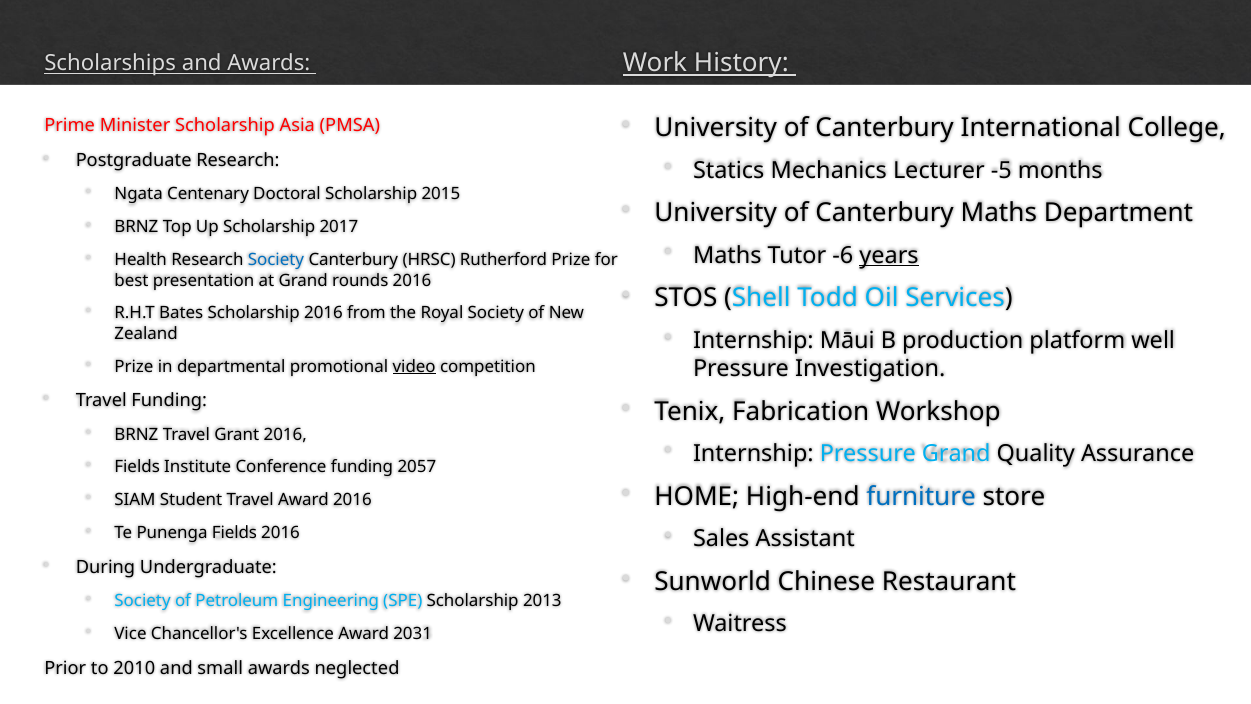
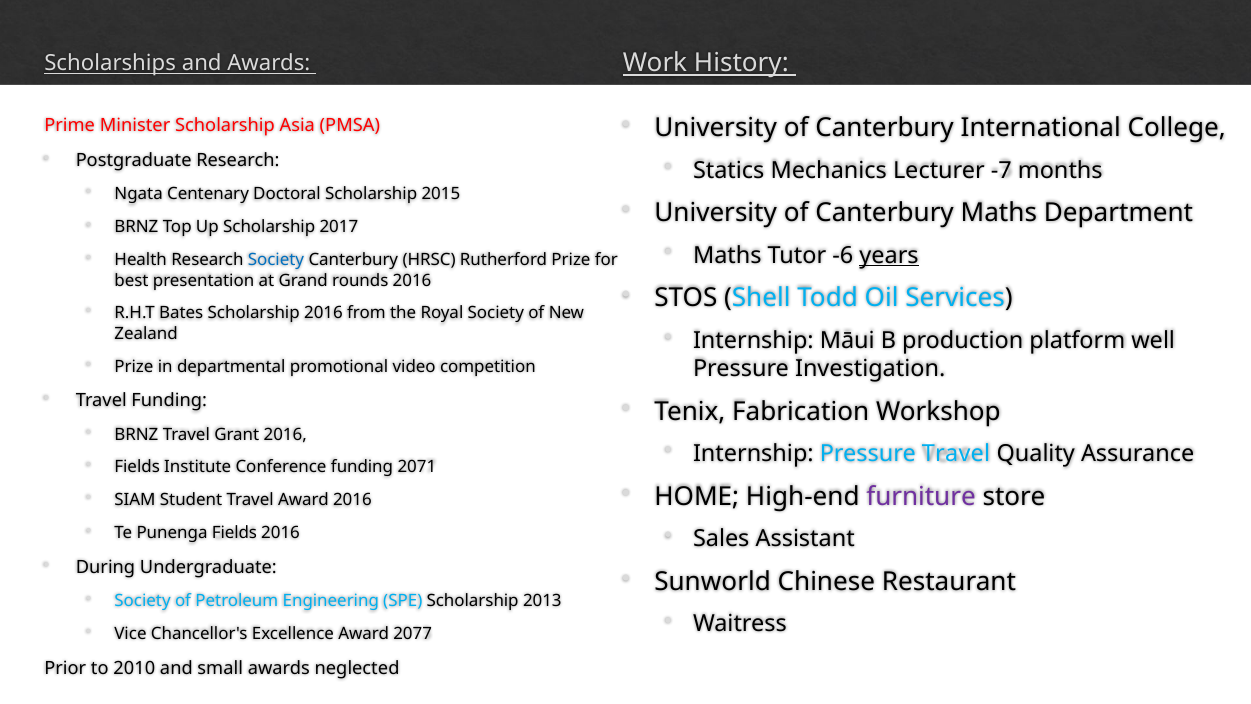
-5: -5 -> -7 (1001, 170)
video underline: present -> none (414, 366)
Pressure Grand: Grand -> Travel (956, 453)
2057: 2057 -> 2071 (417, 467)
furniture colour: blue -> purple (921, 496)
2031: 2031 -> 2077 (413, 634)
